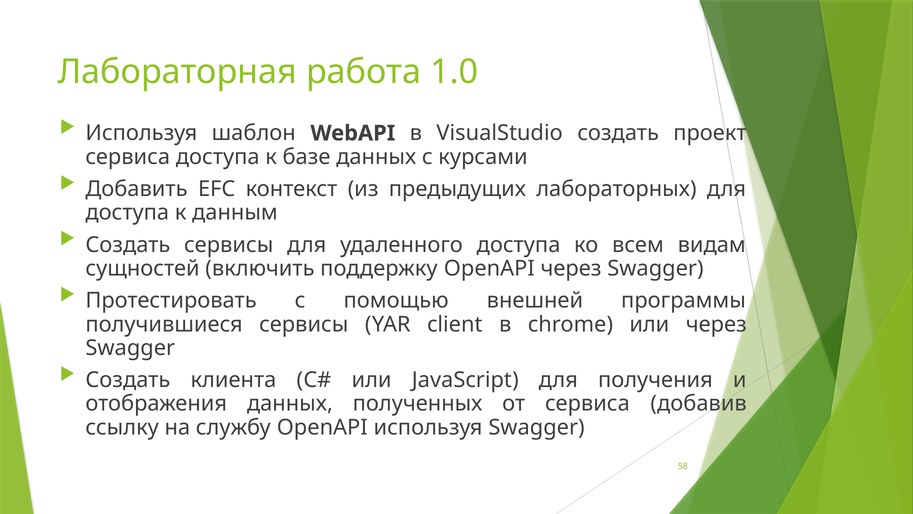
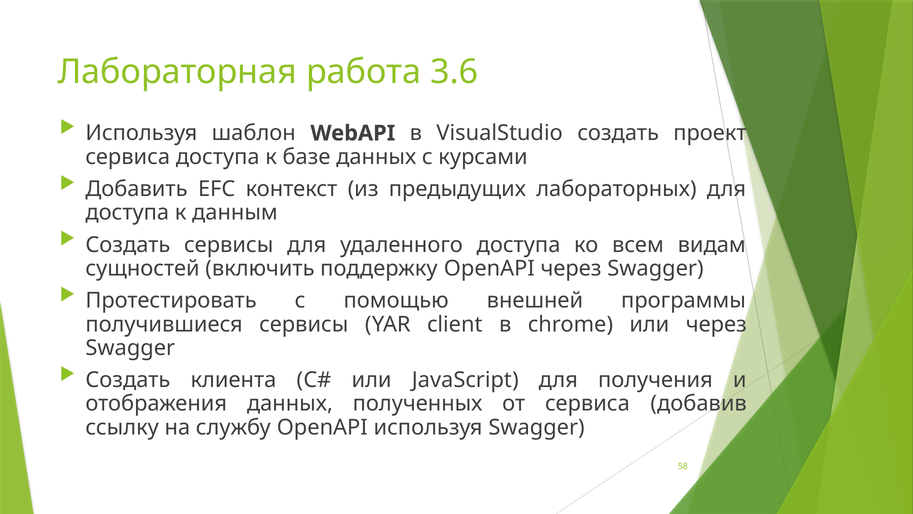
1.0: 1.0 -> 3.6 (454, 72)
